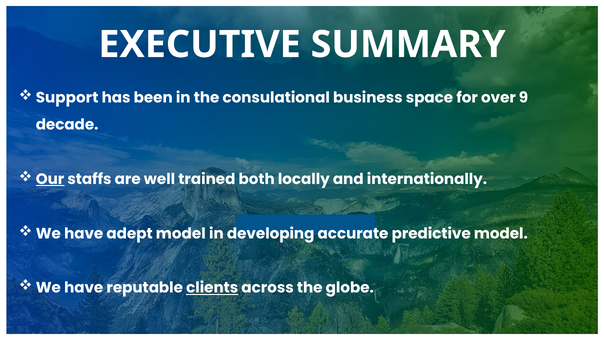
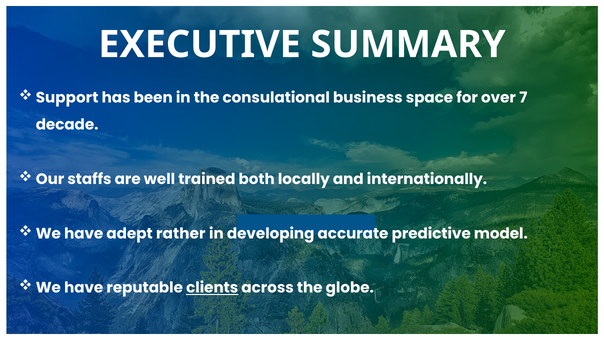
9: 9 -> 7 (523, 97)
Our underline: present -> none (50, 179)
adept model: model -> rather (181, 233)
